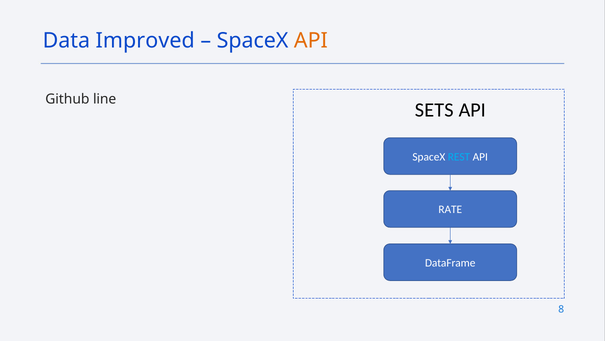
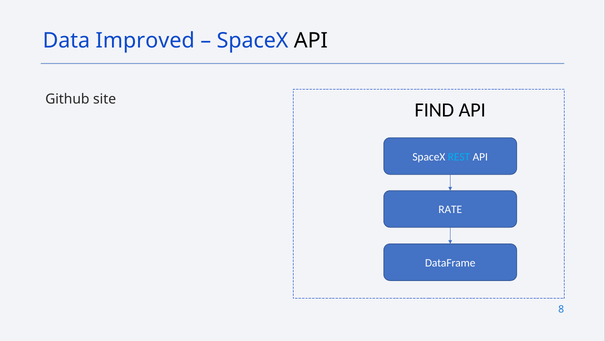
API colour: orange -> black (311, 40)
line: line -> site (105, 99)
SETS: SETS -> FIND (434, 110)
